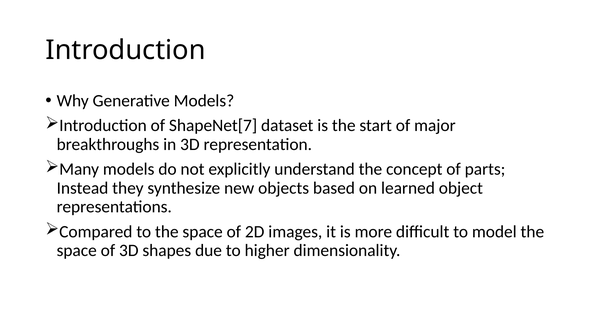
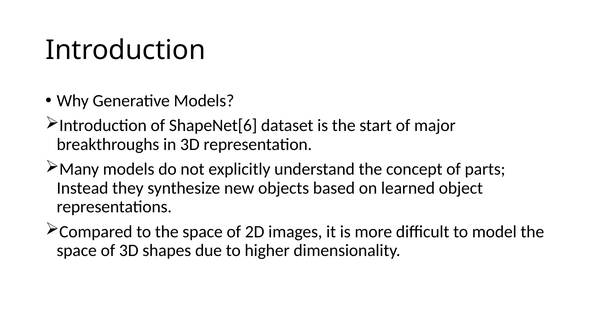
ShapeNet[7: ShapeNet[7 -> ShapeNet[6 (213, 126)
